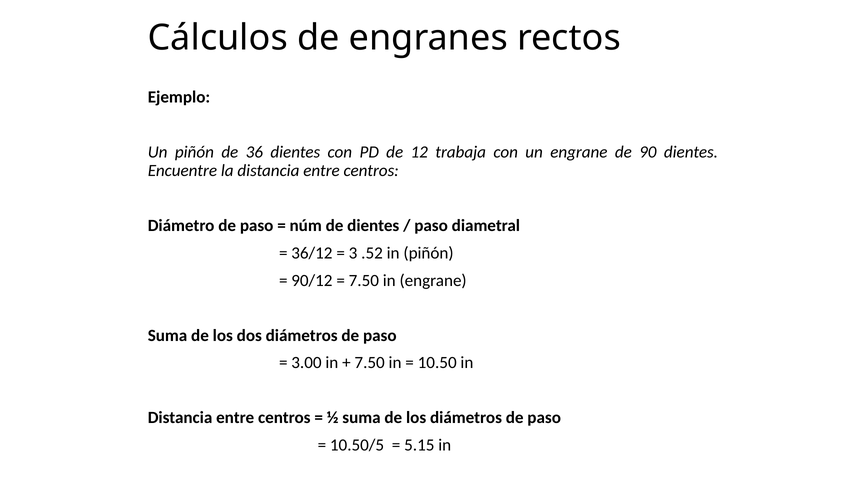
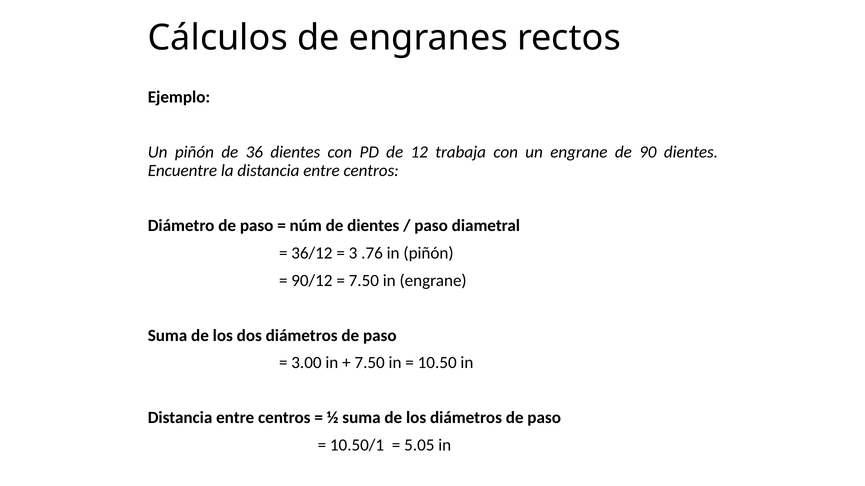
.52: .52 -> .76 (372, 253)
10.50/5: 10.50/5 -> 10.50/1 (357, 446)
5.15: 5.15 -> 5.05 (419, 446)
